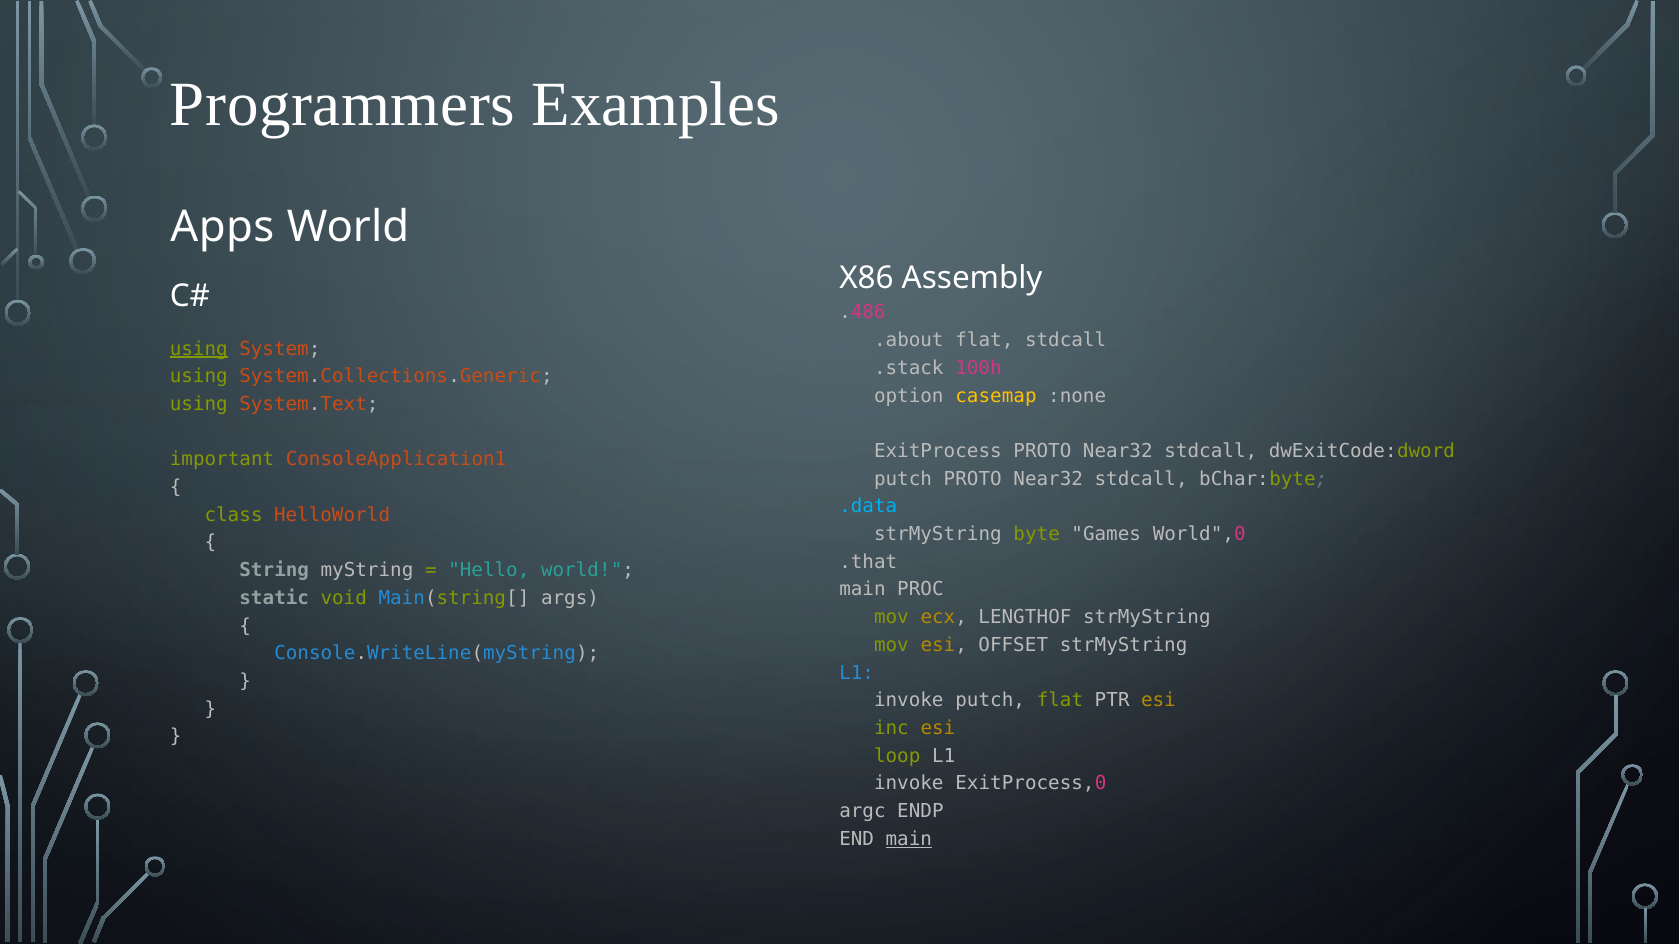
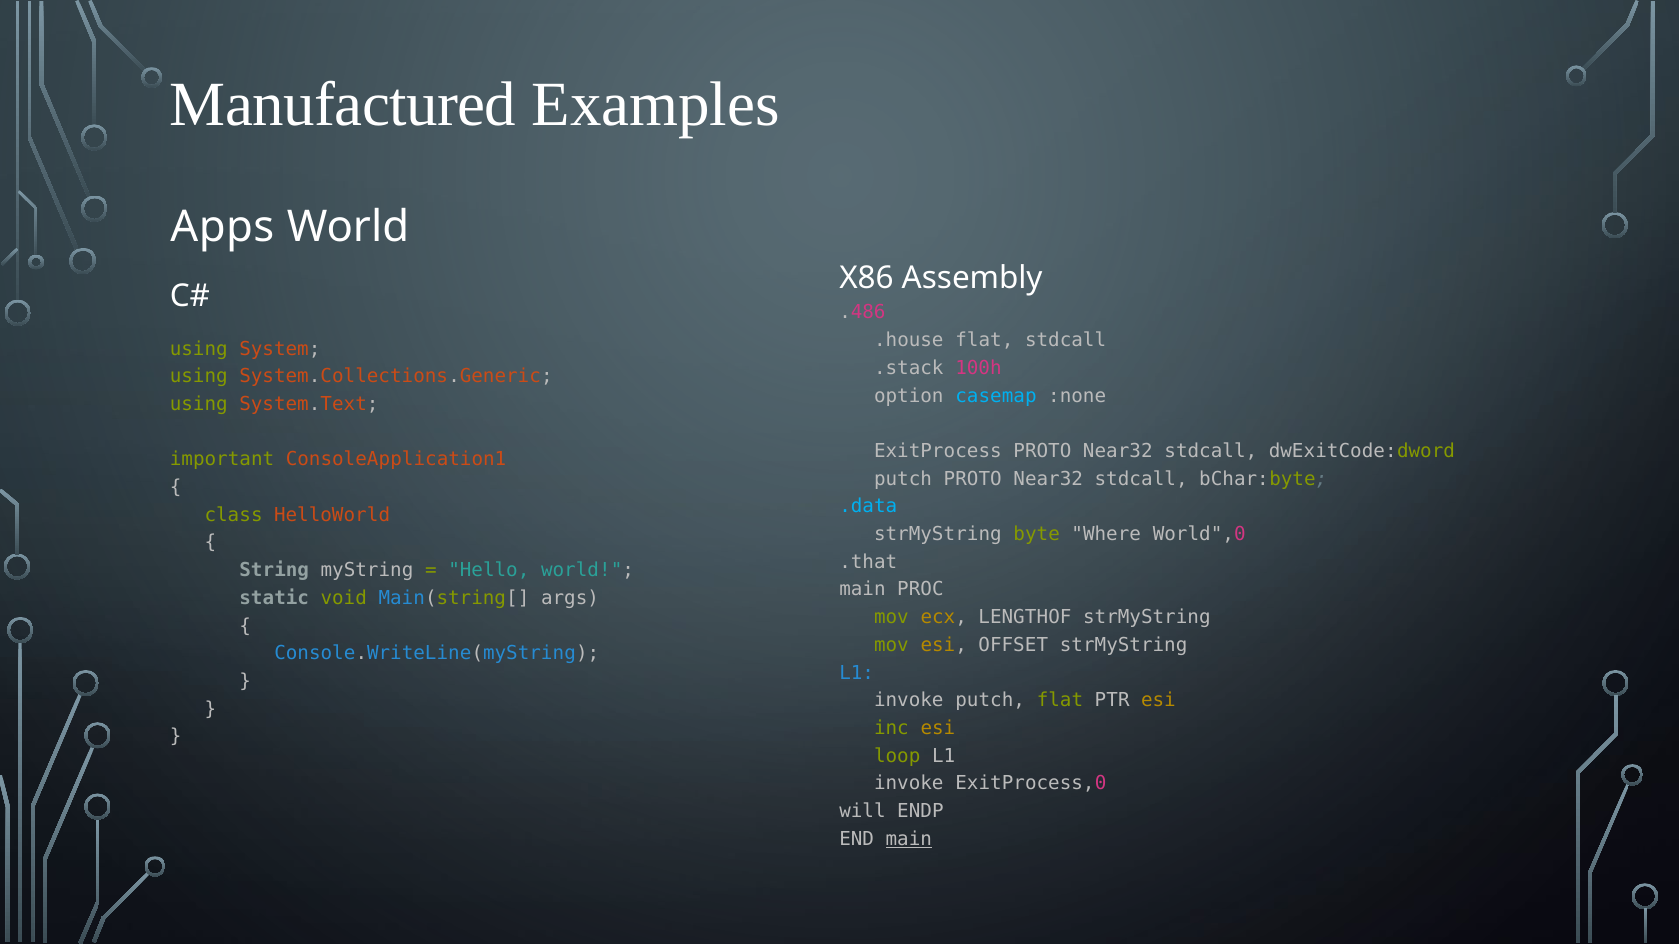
Programmers: Programmers -> Manufactured (343, 104)
.about: .about -> .house (909, 340)
using underline: present -> none (199, 349)
casemap colour: yellow -> light blue (996, 396)
Games: Games -> Where (1106, 534)
argc: argc -> will (862, 812)
